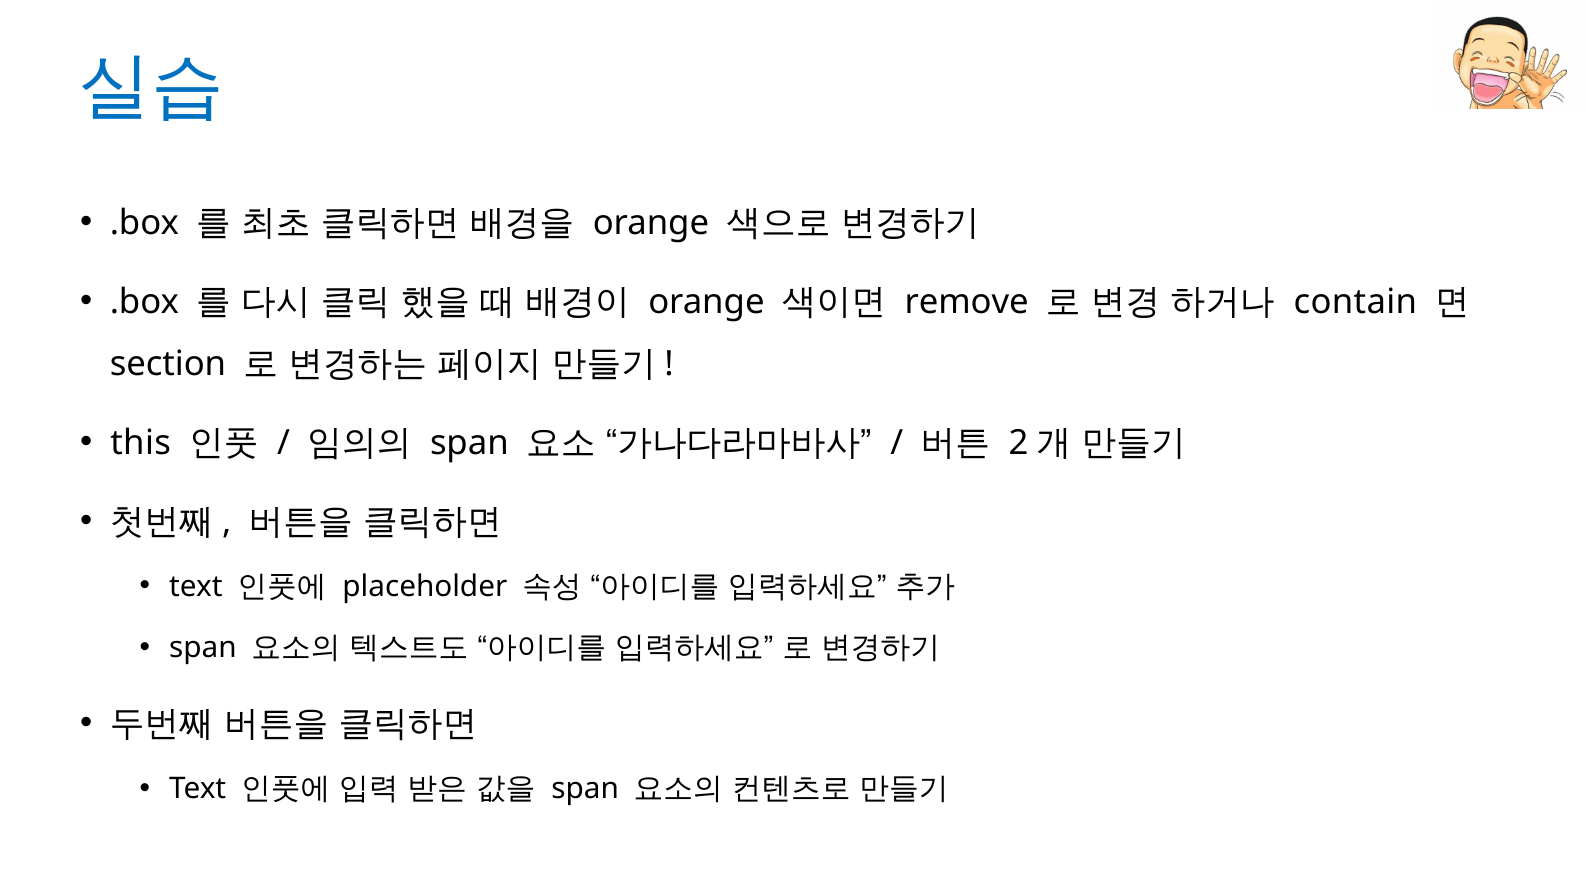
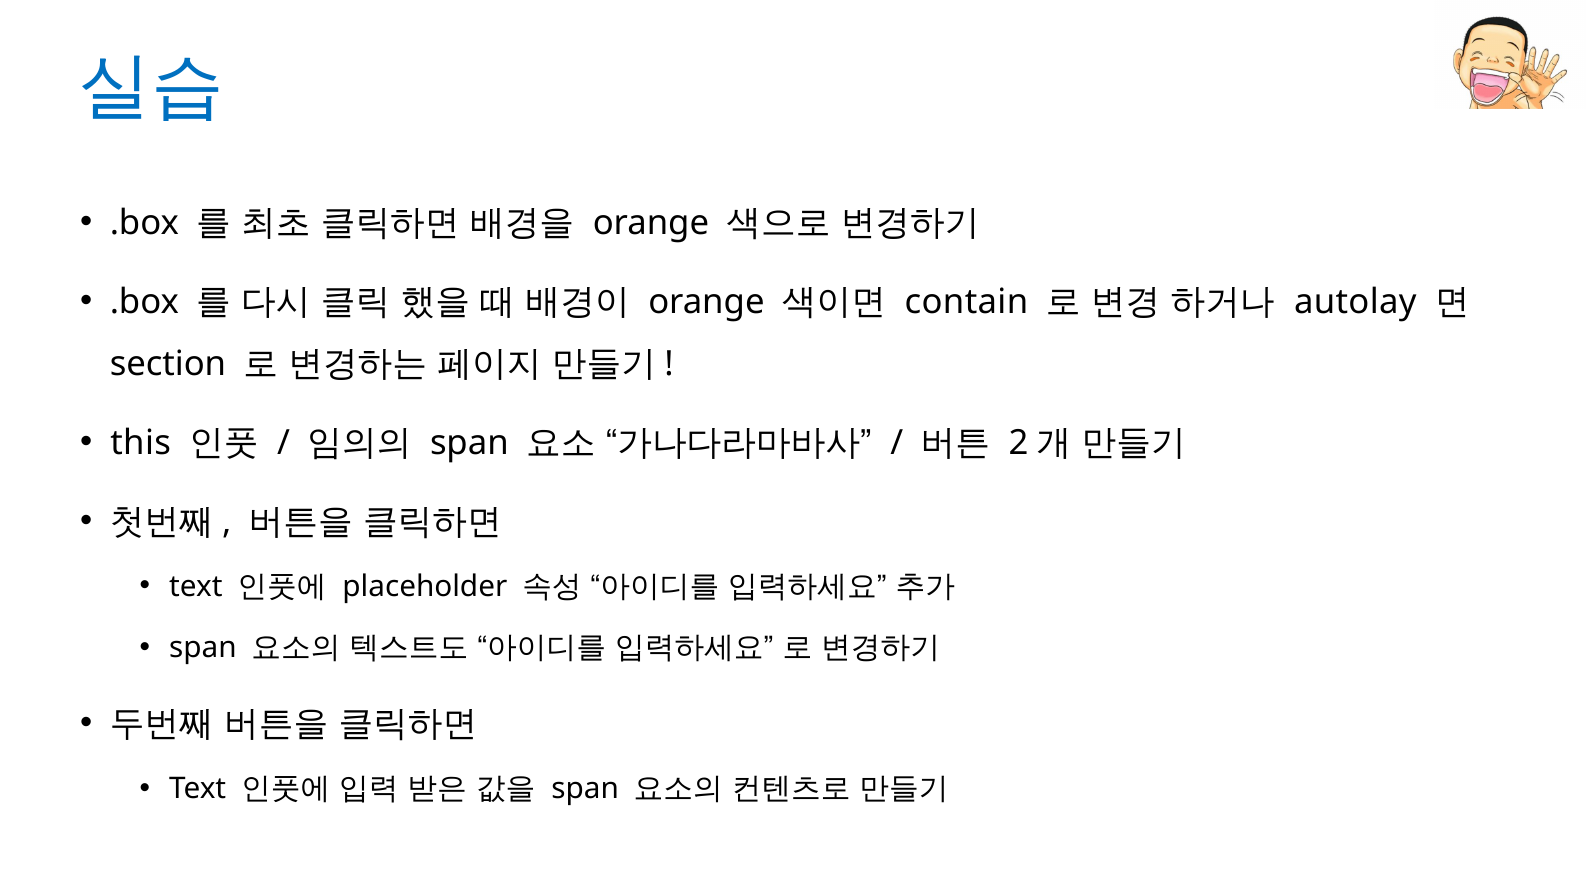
remove: remove -> contain (966, 302)
contain: contain -> autolay (1355, 302)
